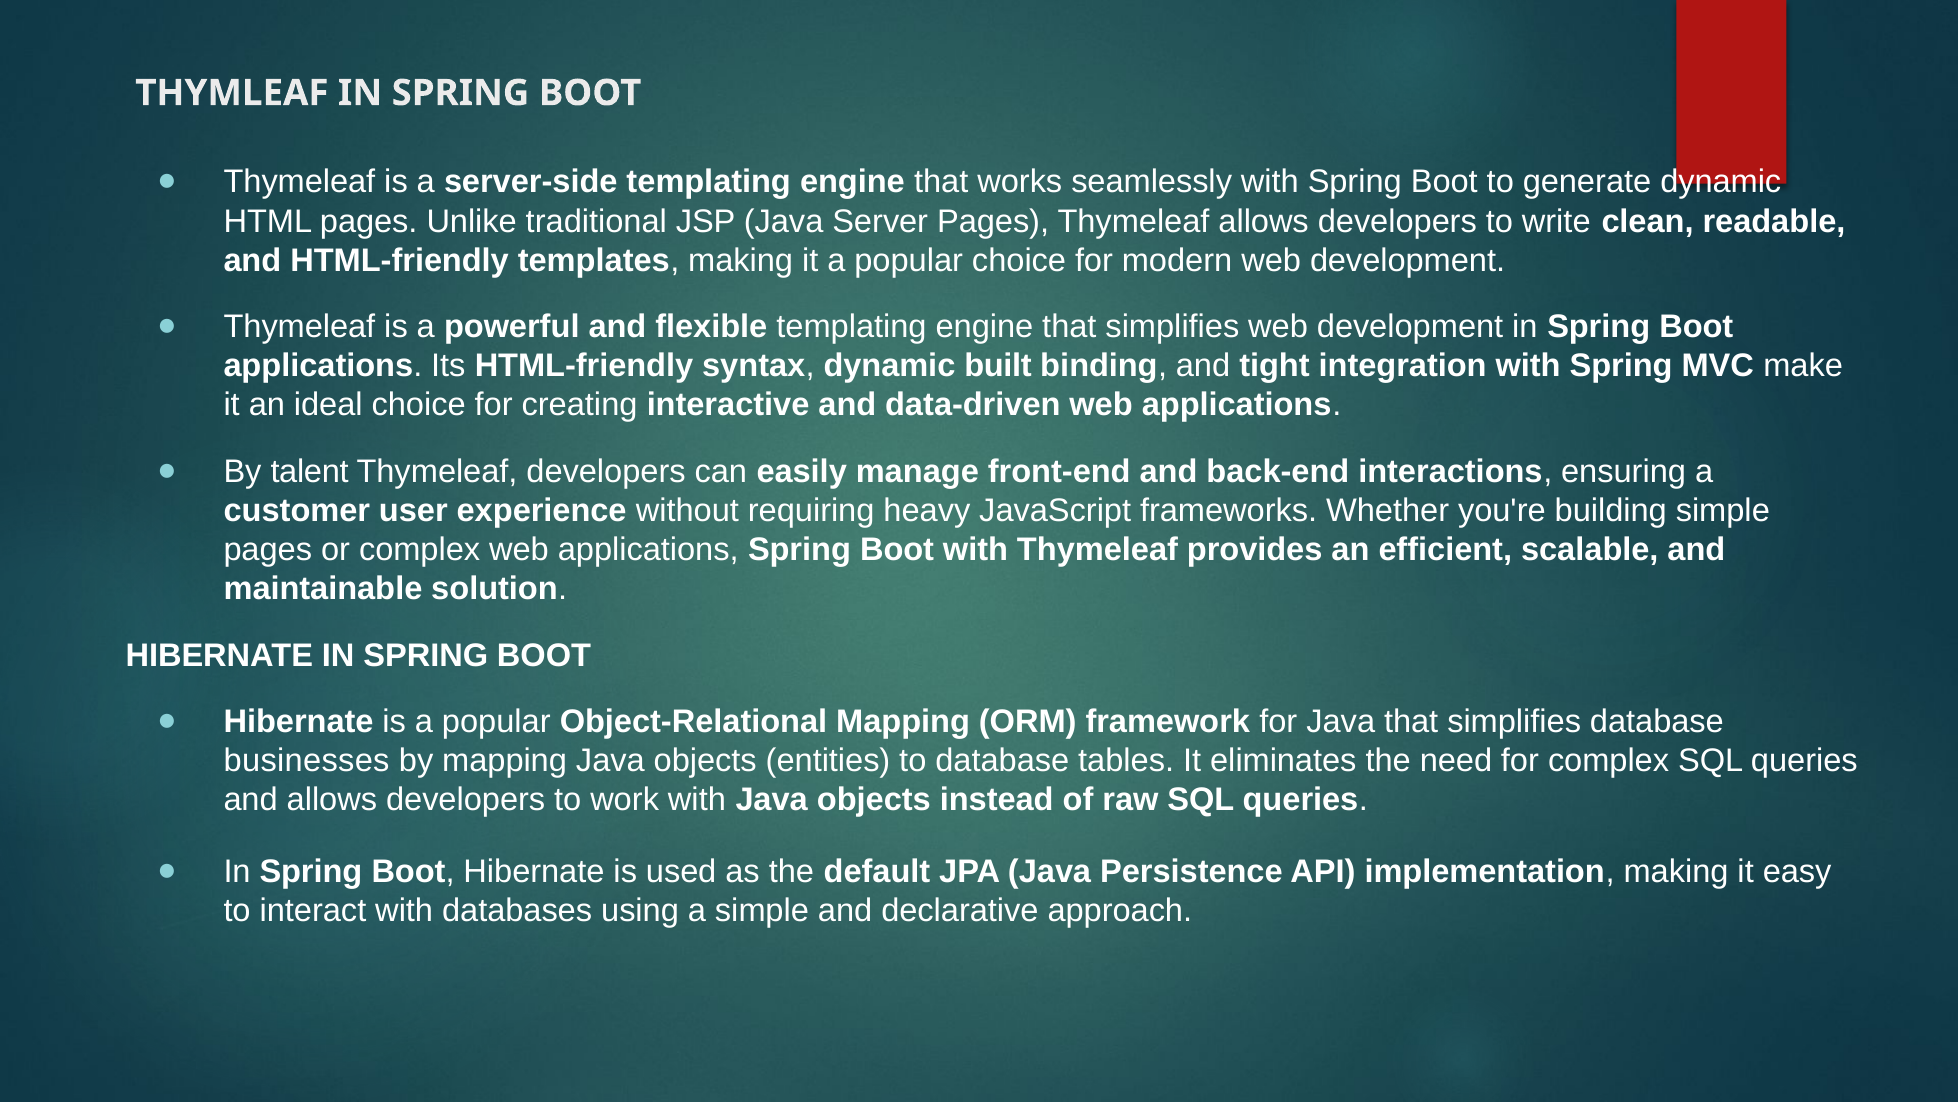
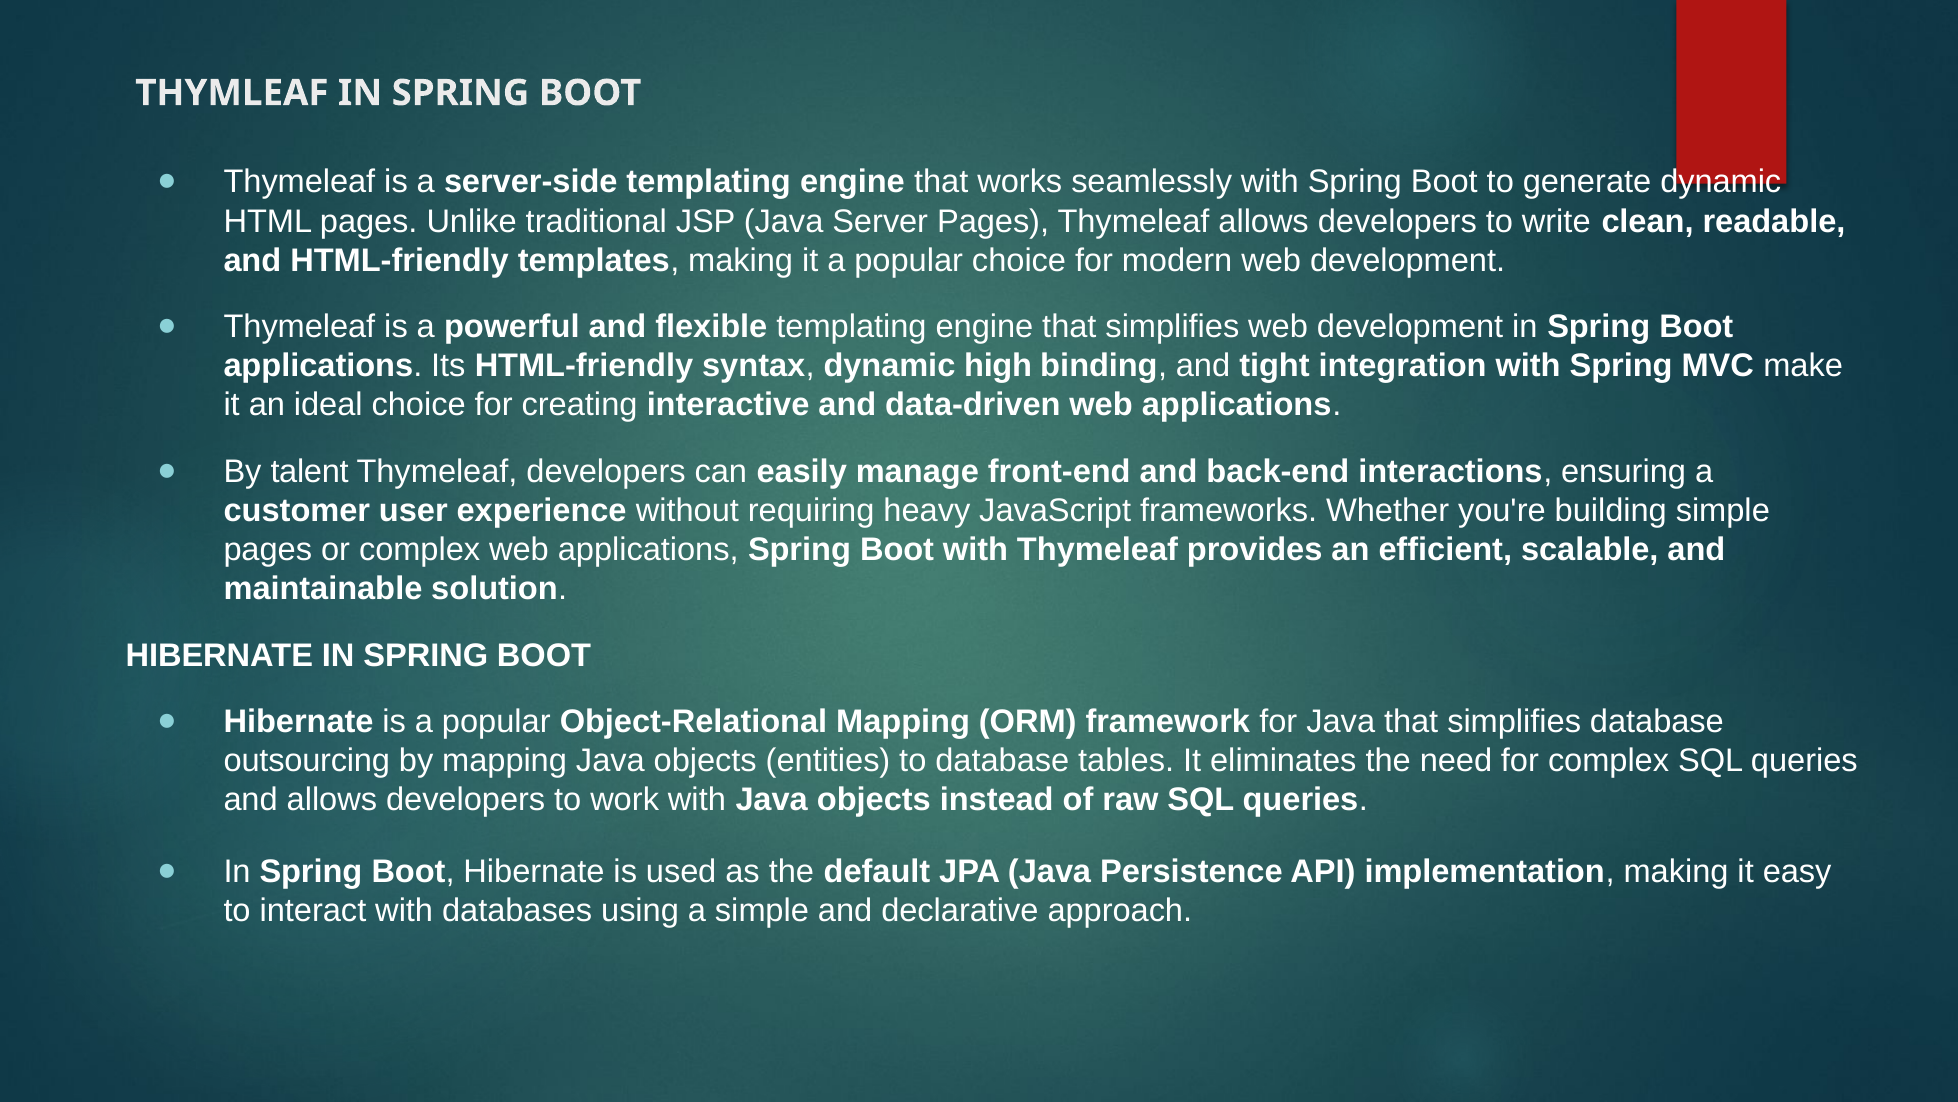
built: built -> high (998, 366)
businesses: businesses -> outsourcing (307, 760)
